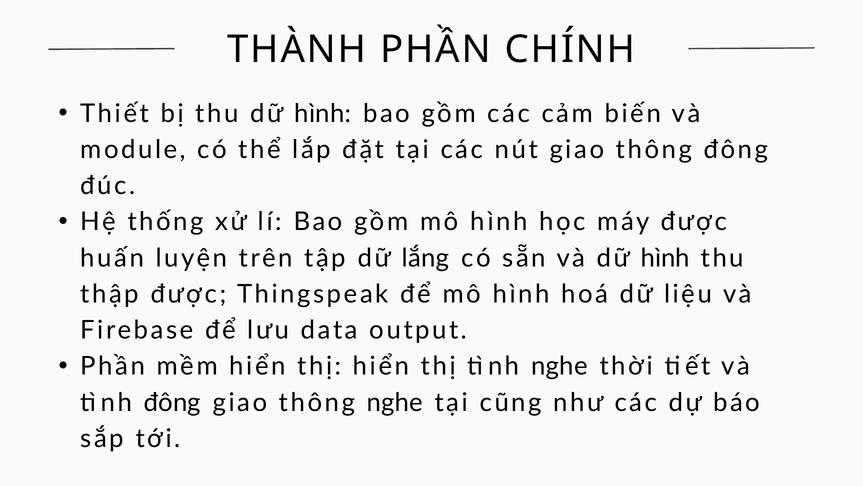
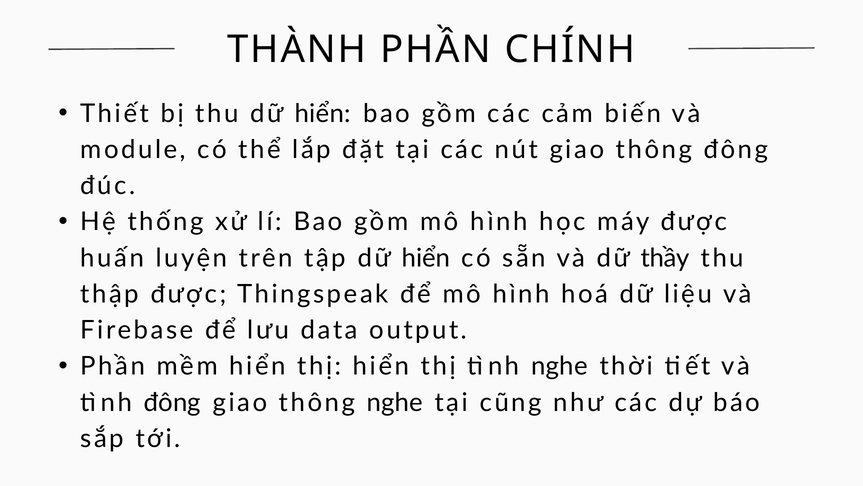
thu dữ hình: hình -> hiển (323, 113)
tập dữ lắng: lắng -> hiển (426, 258)
và dữ hình: hình -> thầy (665, 258)
